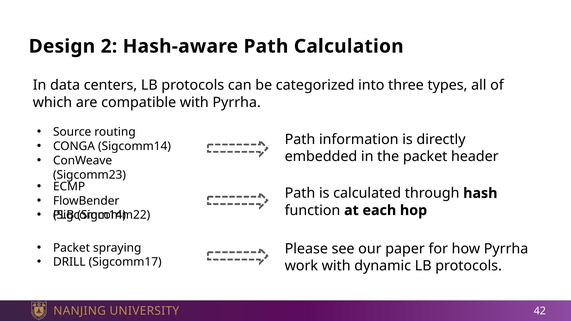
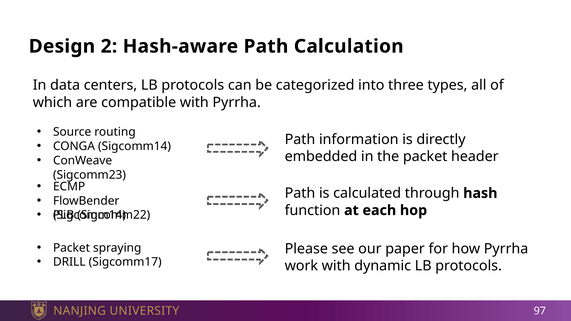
42: 42 -> 97 (540, 311)
